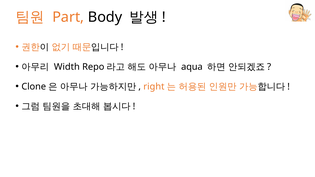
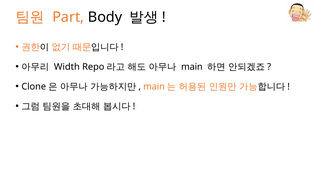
aqua: aqua -> main (192, 67)
right: right -> main (154, 87)
